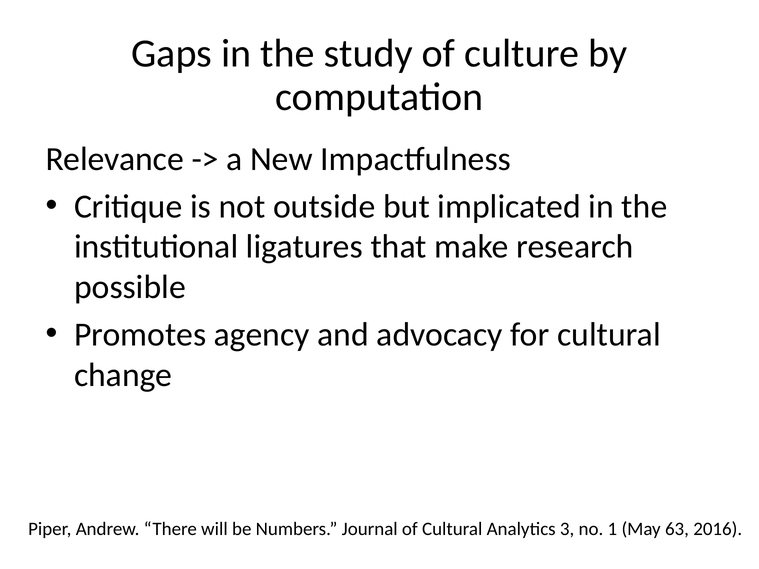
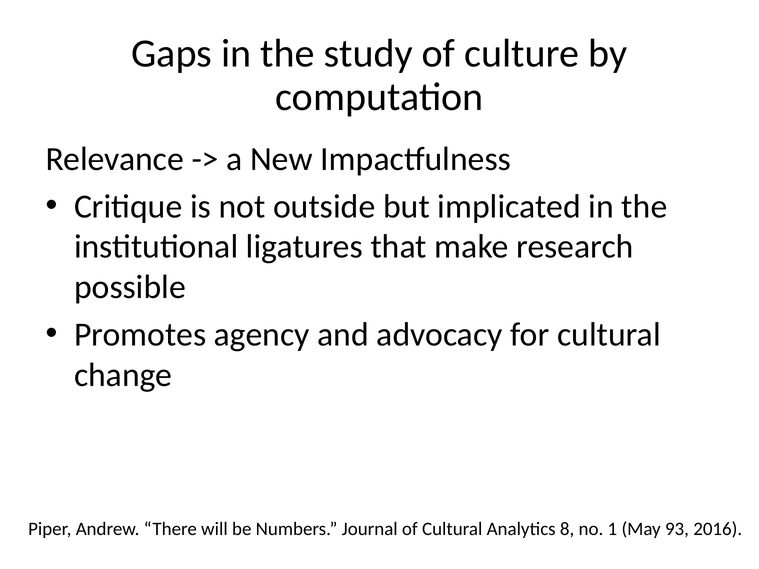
3: 3 -> 8 (567, 529)
63: 63 -> 93 (677, 529)
